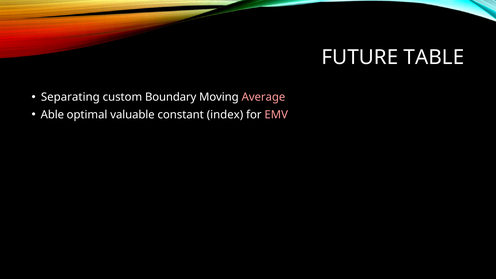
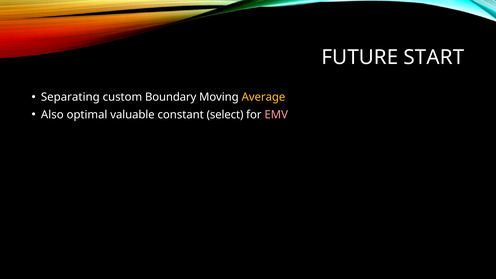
TABLE: TABLE -> START (434, 57)
Average colour: pink -> yellow (263, 97)
Able: Able -> Also (52, 115)
index: index -> select (225, 115)
